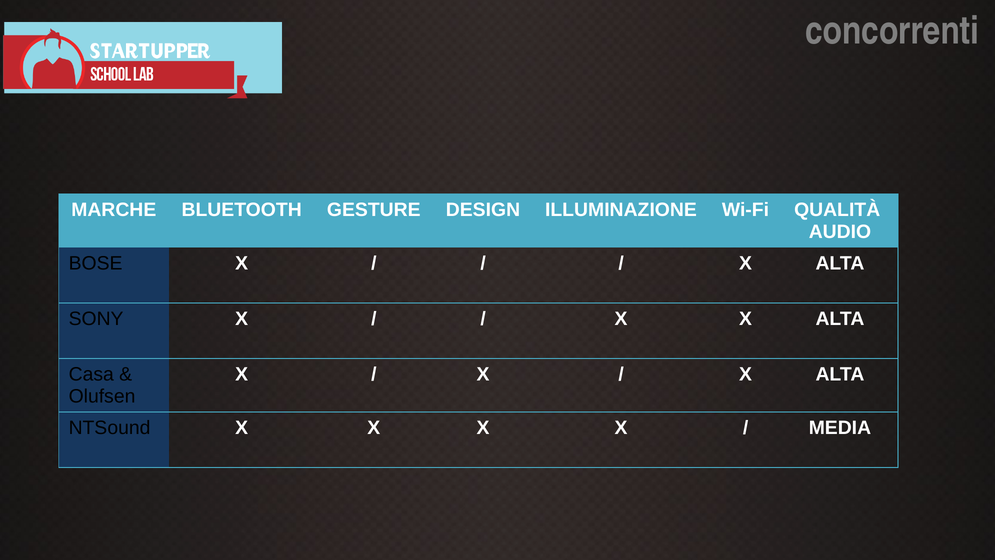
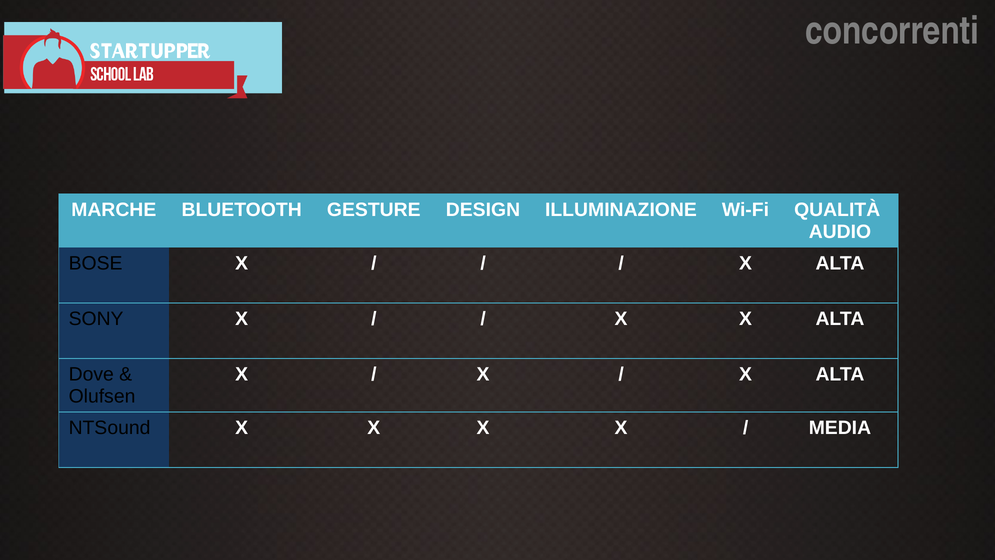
Casa: Casa -> Dove (91, 374)
